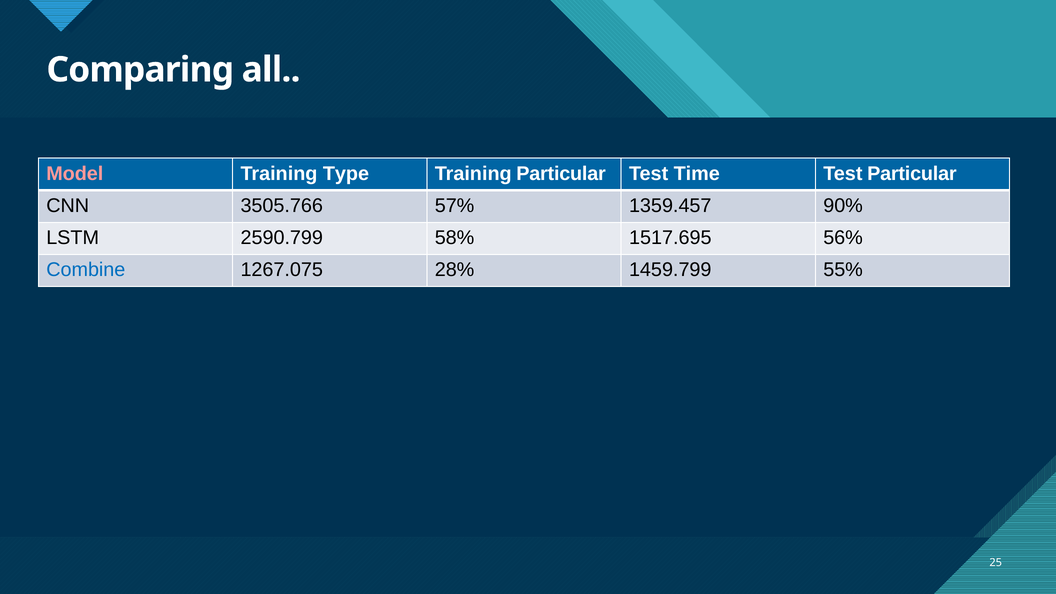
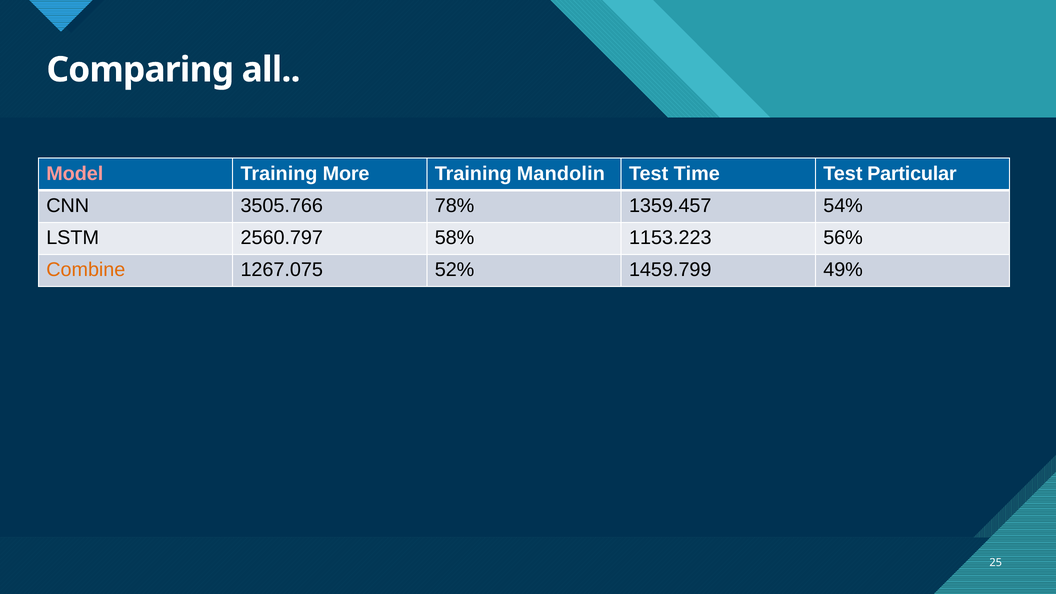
Type: Type -> More (346, 174)
Training Particular: Particular -> Mandolin (561, 174)
57%: 57% -> 78% (455, 206)
90%: 90% -> 54% (843, 206)
2590.799: 2590.799 -> 2560.797 (282, 238)
1517.695: 1517.695 -> 1153.223 (670, 238)
Combine colour: blue -> orange (86, 270)
28%: 28% -> 52% (455, 270)
55%: 55% -> 49% (843, 270)
